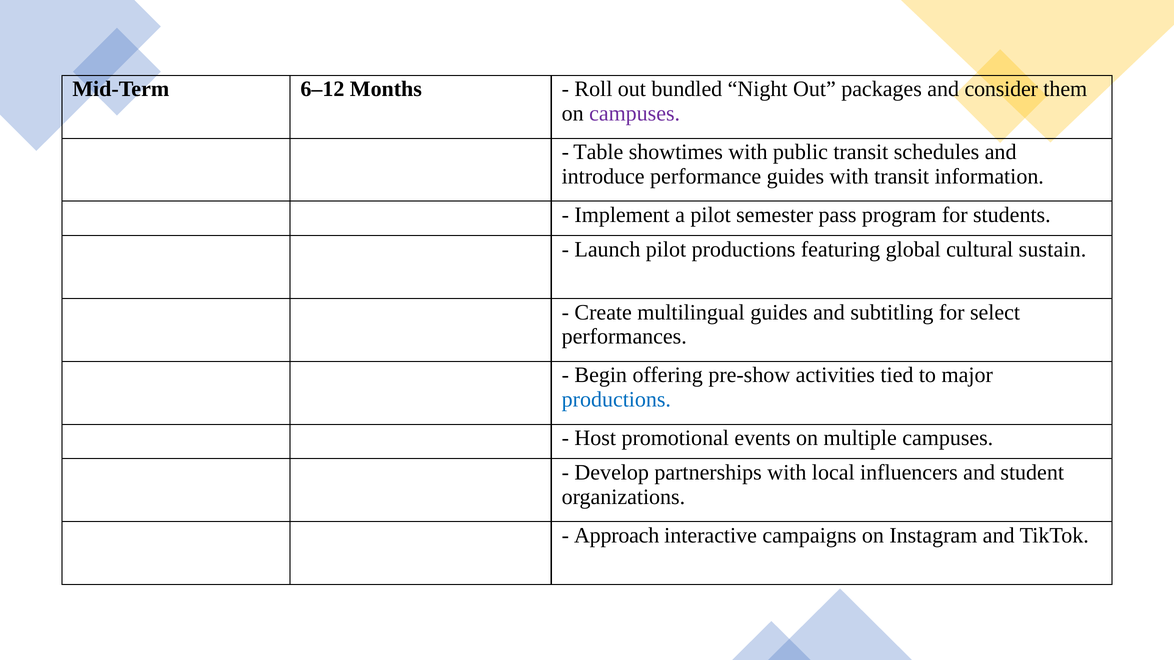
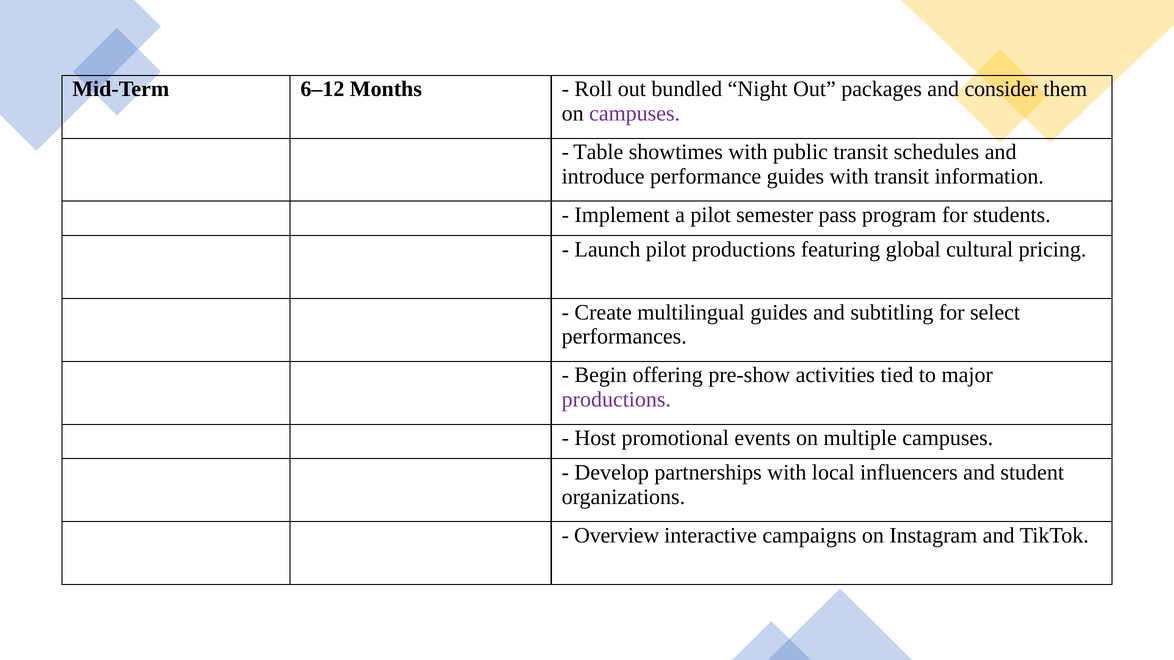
sustain: sustain -> pricing (1053, 249)
productions colour: blue -> purple (616, 400)
Approach: Approach -> Overview (617, 536)
